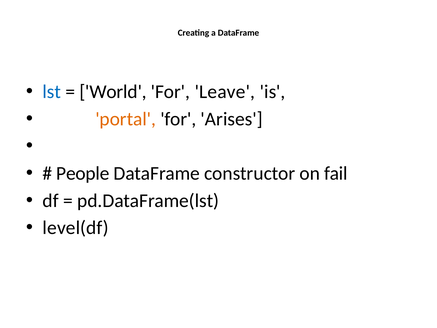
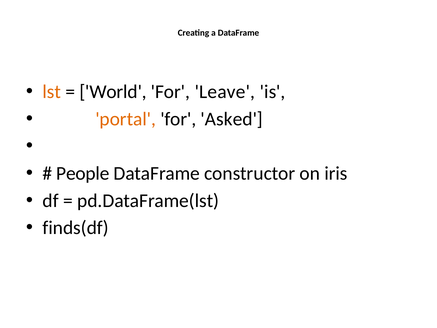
lst colour: blue -> orange (52, 92)
Arises: Arises -> Asked (232, 119)
fail: fail -> iris (336, 173)
level(df: level(df -> finds(df (76, 228)
